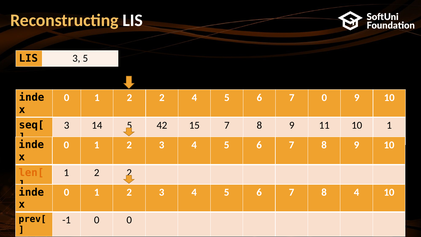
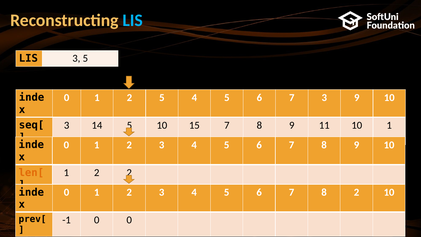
LIS colour: white -> light blue (133, 20)
0 1 2 2: 2 -> 5 (162, 98)
7 0: 0 -> 3 (324, 98)
42: 42 -> 10 (162, 125)
8 4: 4 -> 2 (357, 192)
